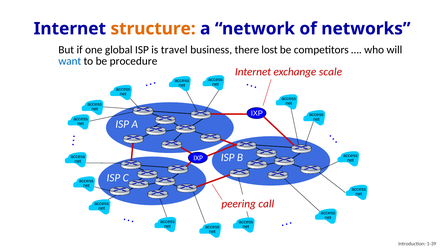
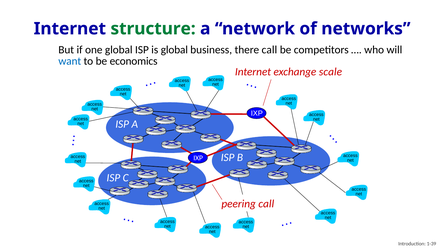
structure colour: orange -> green (153, 29)
is travel: travel -> global (174, 50)
there lost: lost -> call (269, 50)
procedure: procedure -> economics (134, 61)
